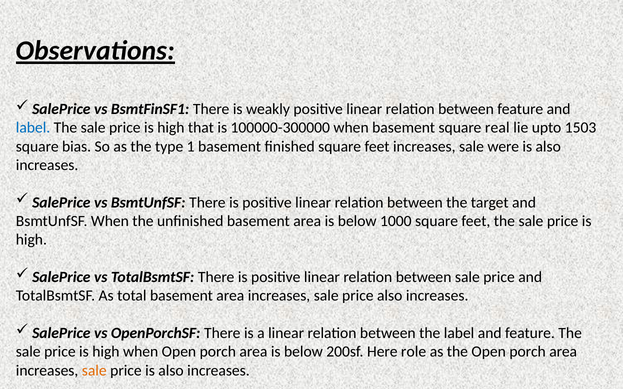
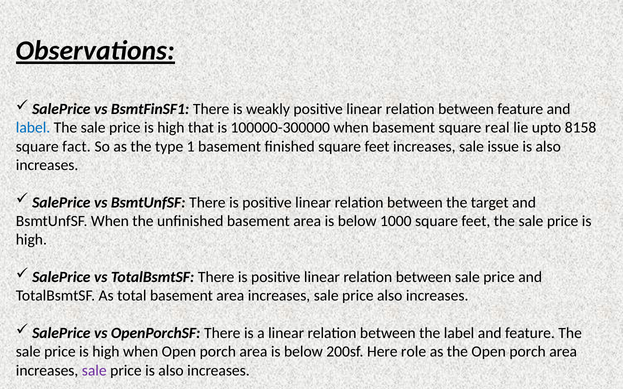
1503: 1503 -> 8158 (581, 128)
bias: bias -> fact (76, 147)
were: were -> issue (503, 147)
sale colour: orange -> purple (94, 371)
